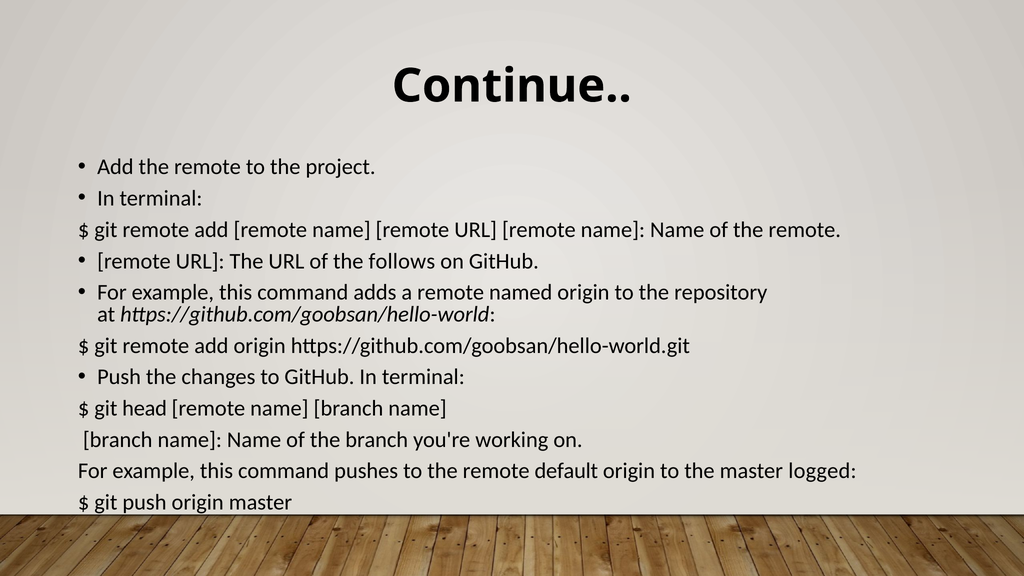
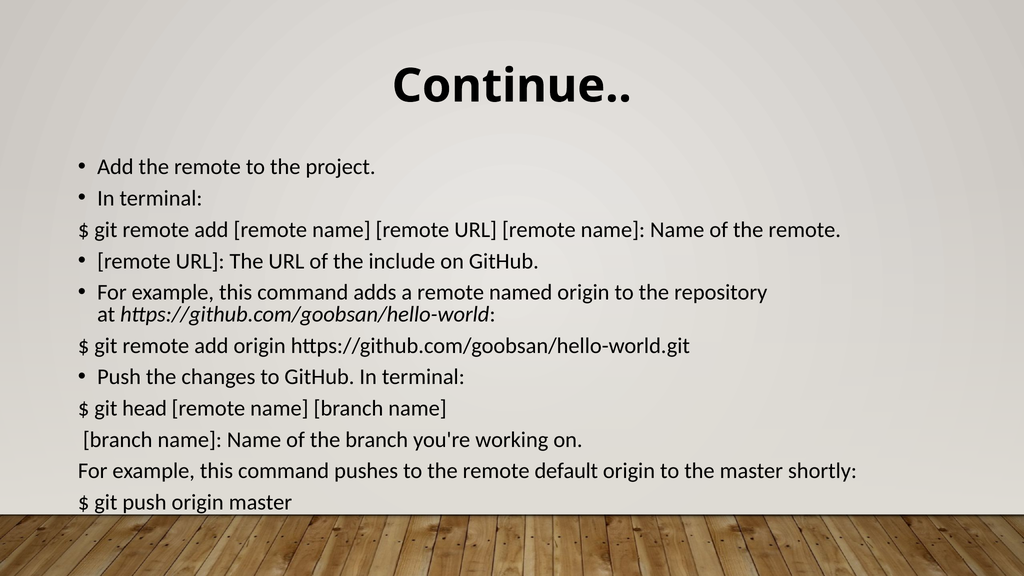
follows: follows -> include (402, 261)
logged: logged -> shortly (823, 471)
